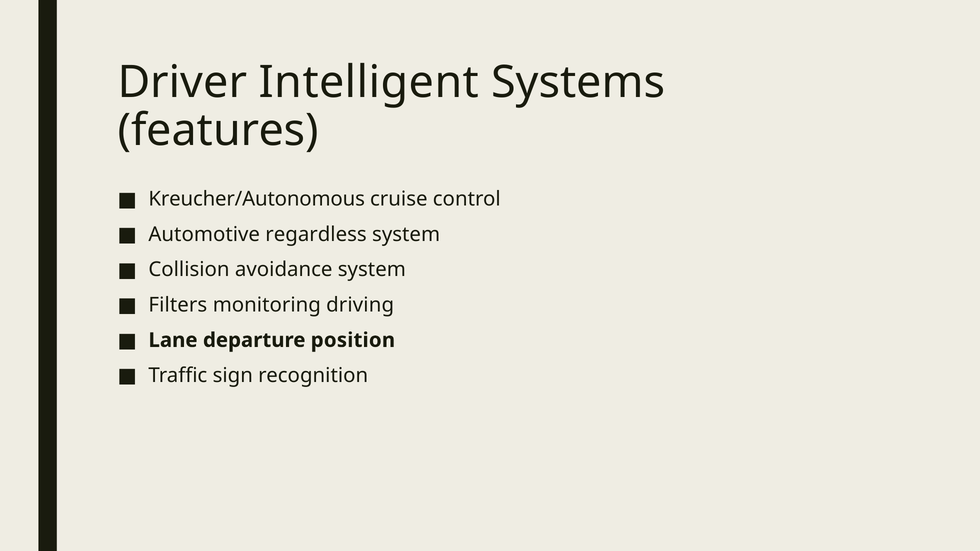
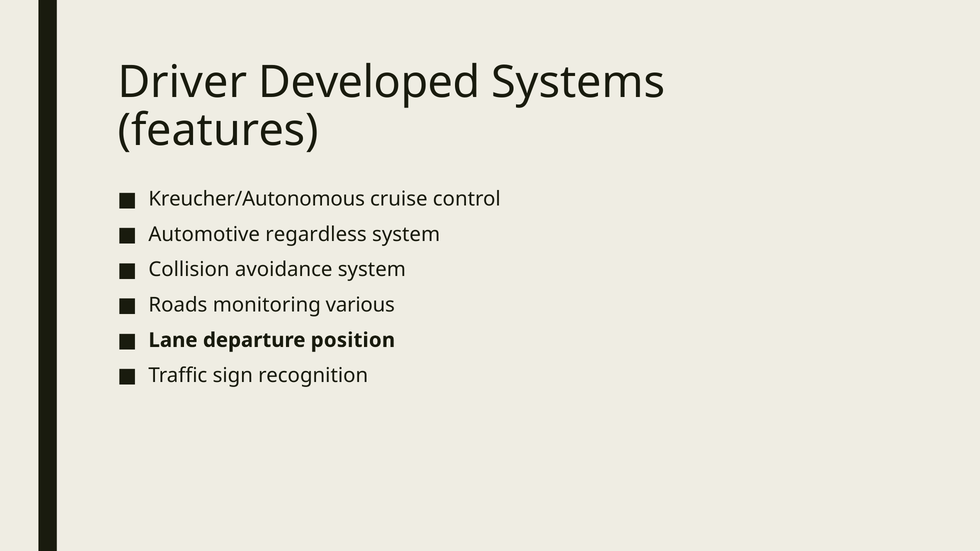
Intelligent: Intelligent -> Developed (369, 82)
Filters: Filters -> Roads (178, 305)
driving: driving -> various (360, 305)
